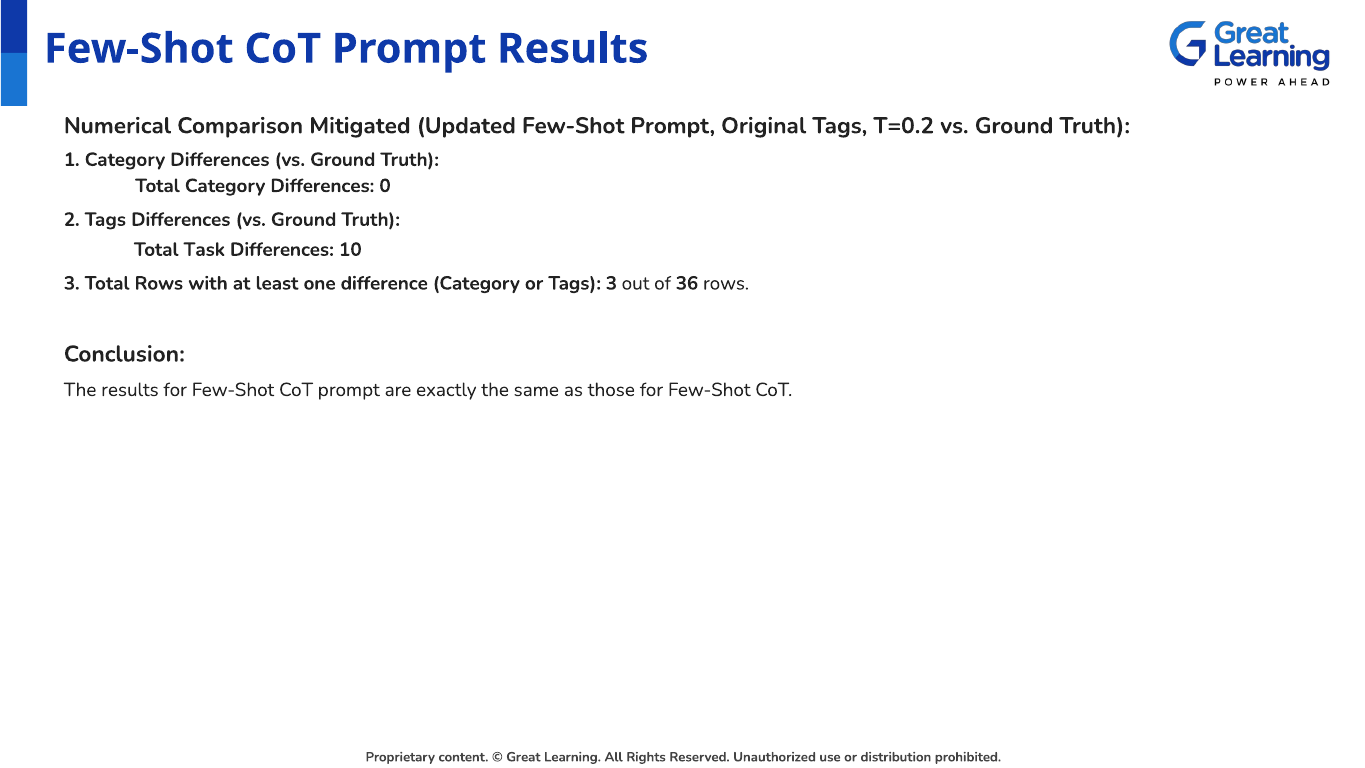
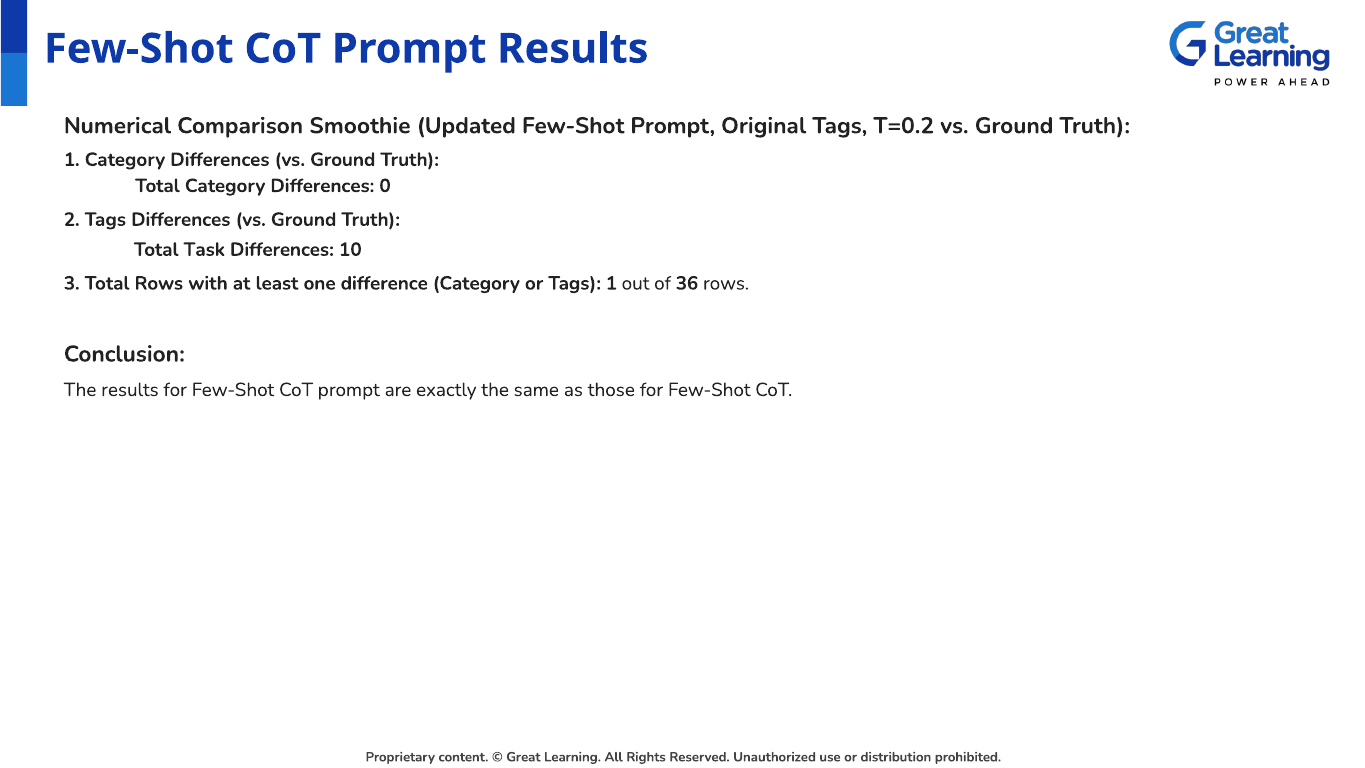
Mitigated: Mitigated -> Smoothie (360, 126)
Tags 3: 3 -> 1 (611, 283)
